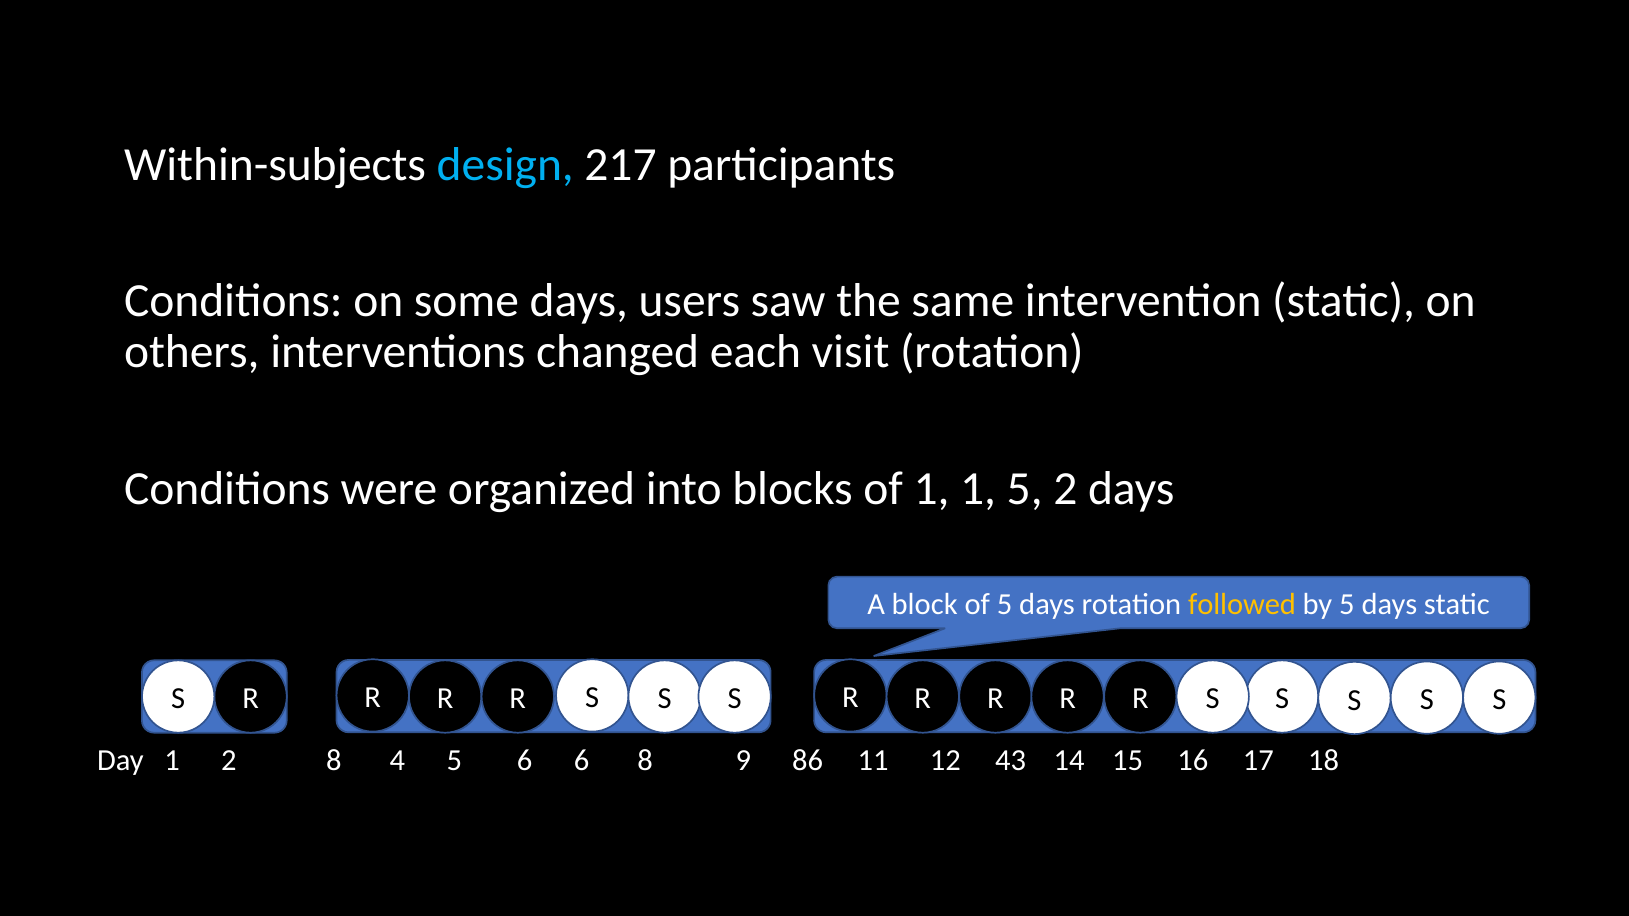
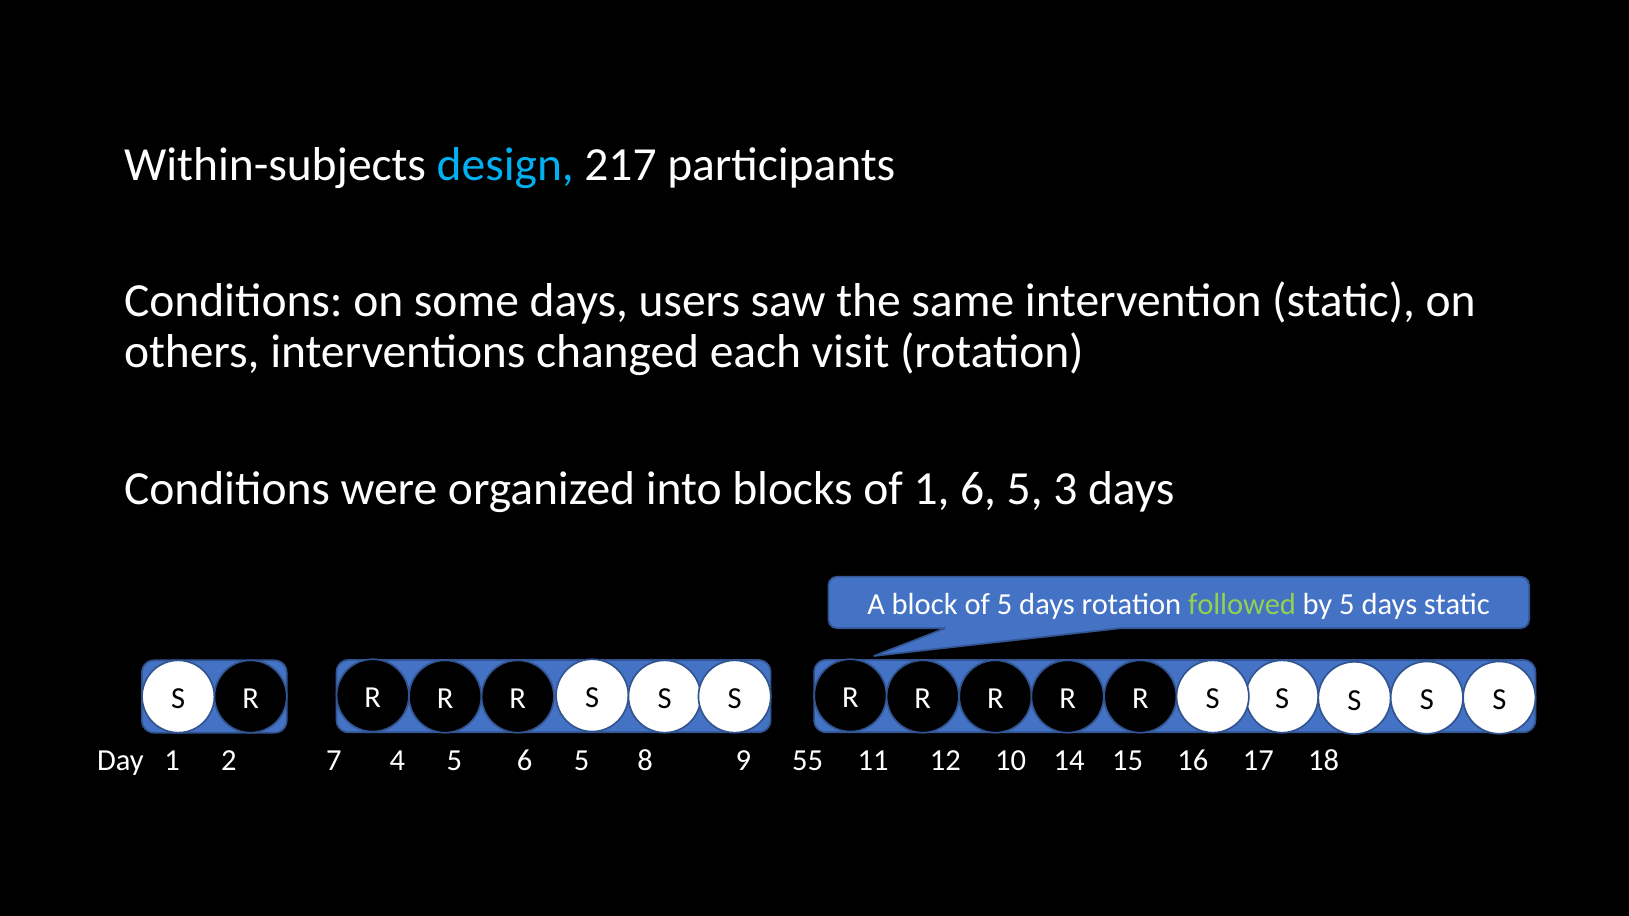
1 1: 1 -> 6 (978, 489)
5 2: 2 -> 3 (1065, 489)
followed colour: yellow -> light green (1242, 605)
2 8: 8 -> 7 (334, 760)
5 6 6: 6 -> 5 (582, 760)
86: 86 -> 55 (808, 760)
43: 43 -> 10 (1011, 760)
